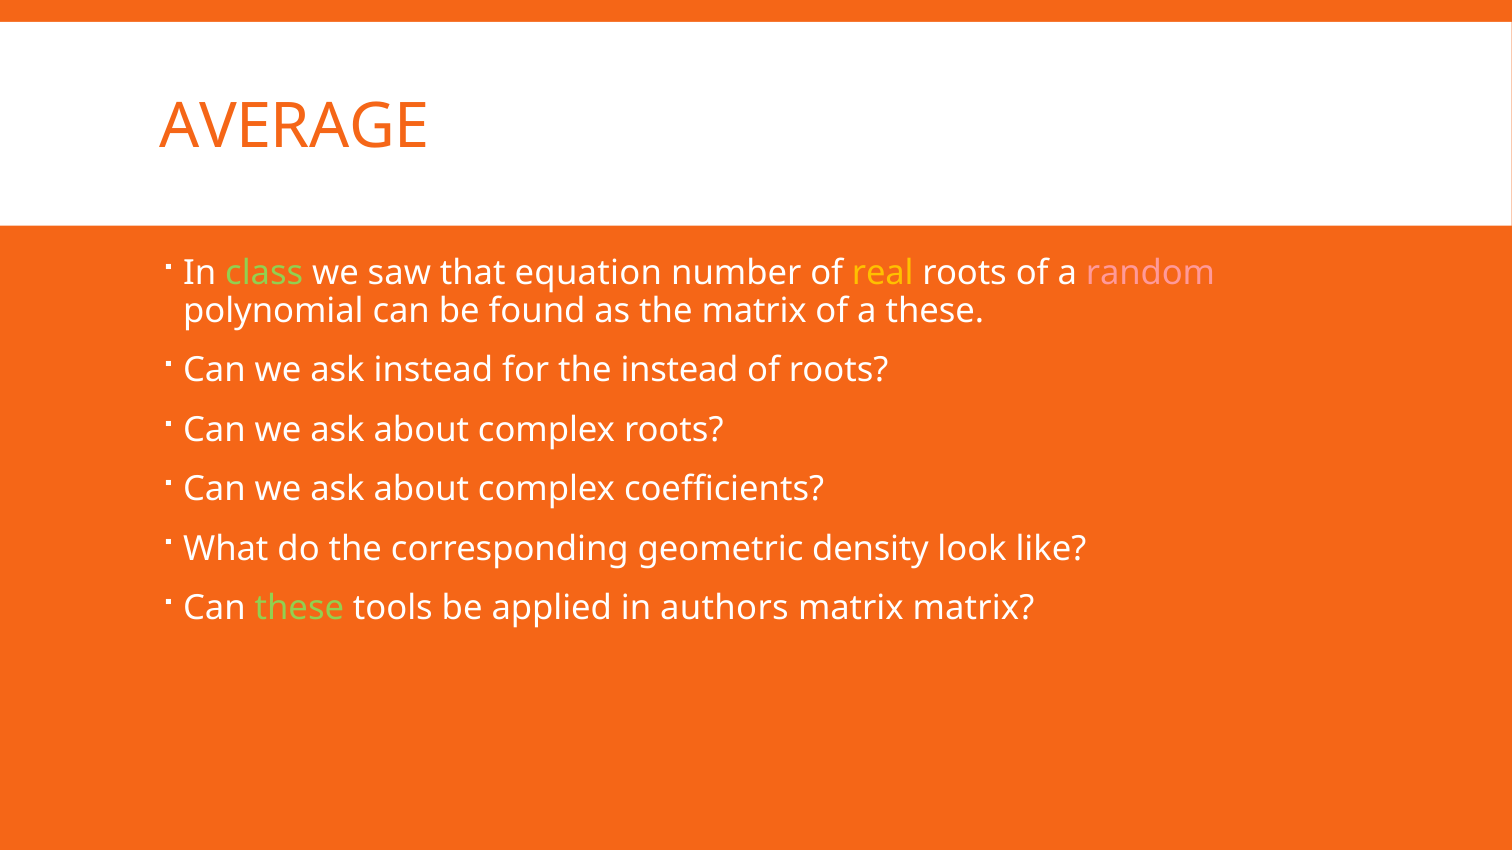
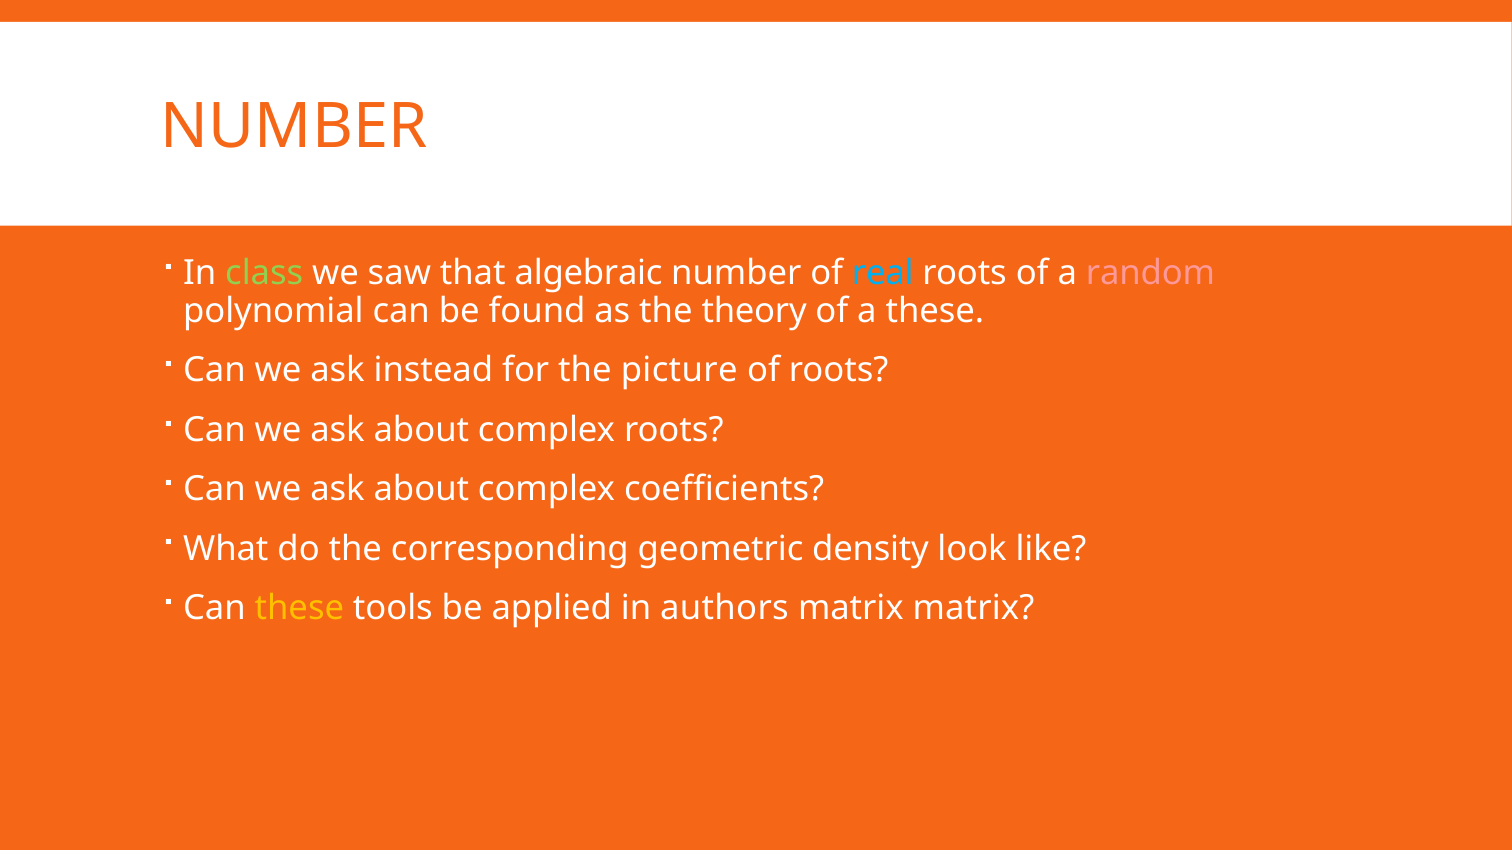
AVERAGE: AVERAGE -> NUMBER (294, 127)
equation: equation -> algebraic (589, 274)
real colour: yellow -> light blue (883, 274)
the matrix: matrix -> theory (754, 311)
the instead: instead -> picture (679, 371)
these colour: light green -> yellow (299, 608)
